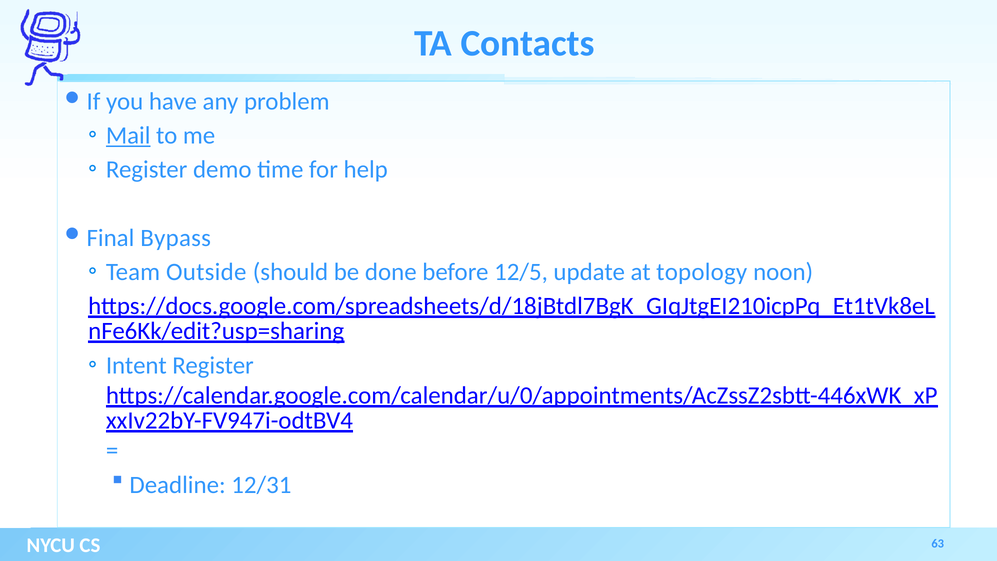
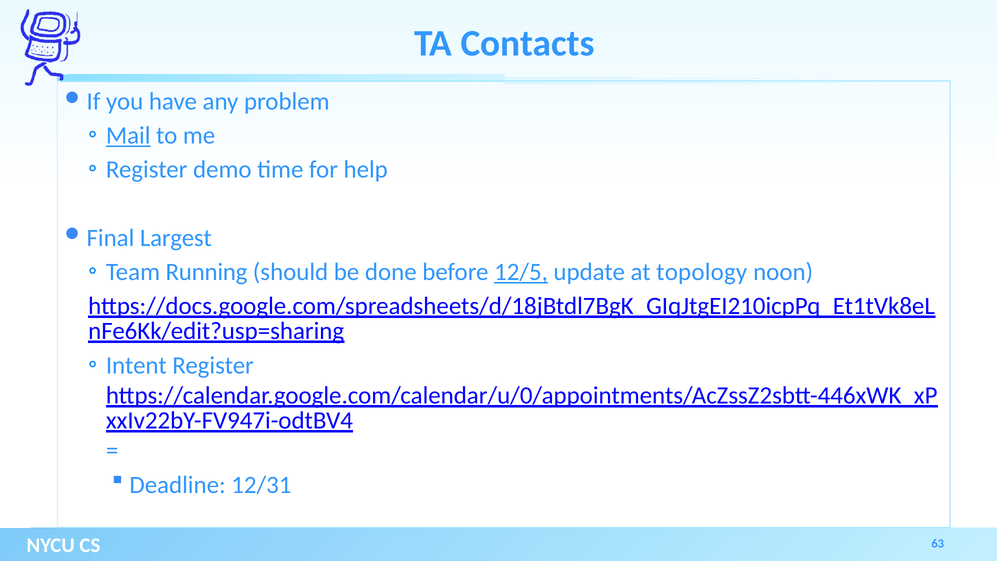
Bypass: Bypass -> Largest (176, 238)
Outside: Outside -> Running (206, 272)
12/5 underline: none -> present (521, 272)
